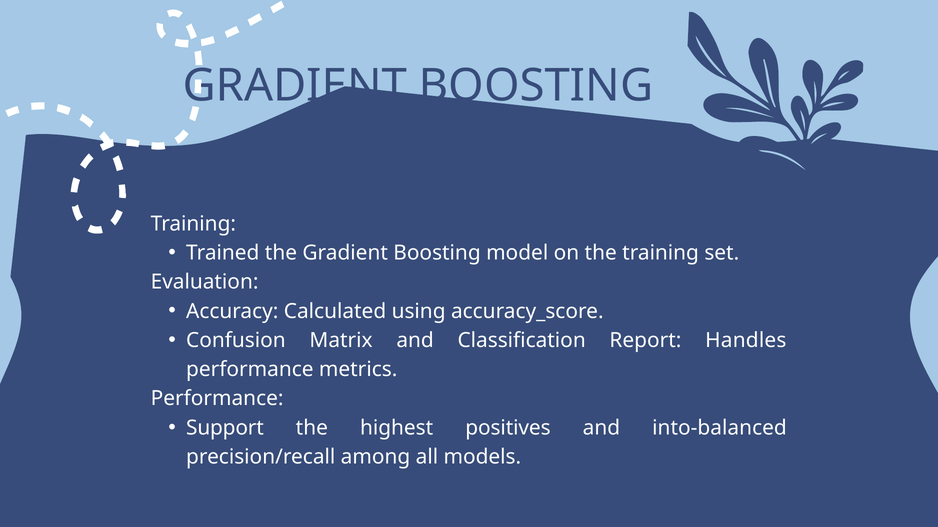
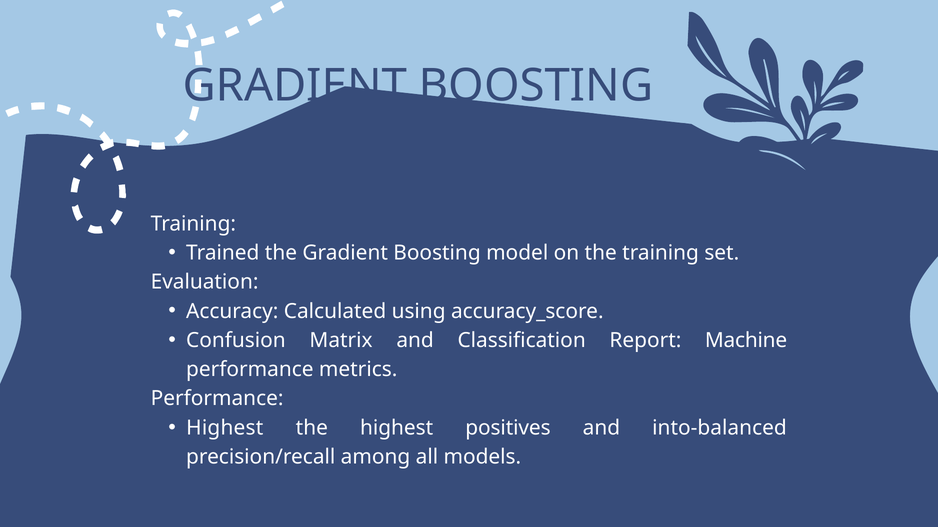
Handles: Handles -> Machine (746, 341)
Support: Support -> Highest (225, 428)
